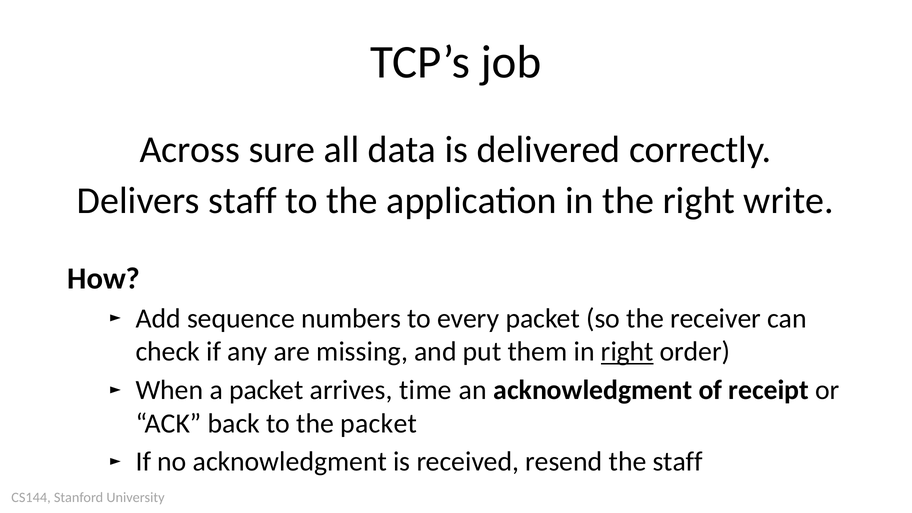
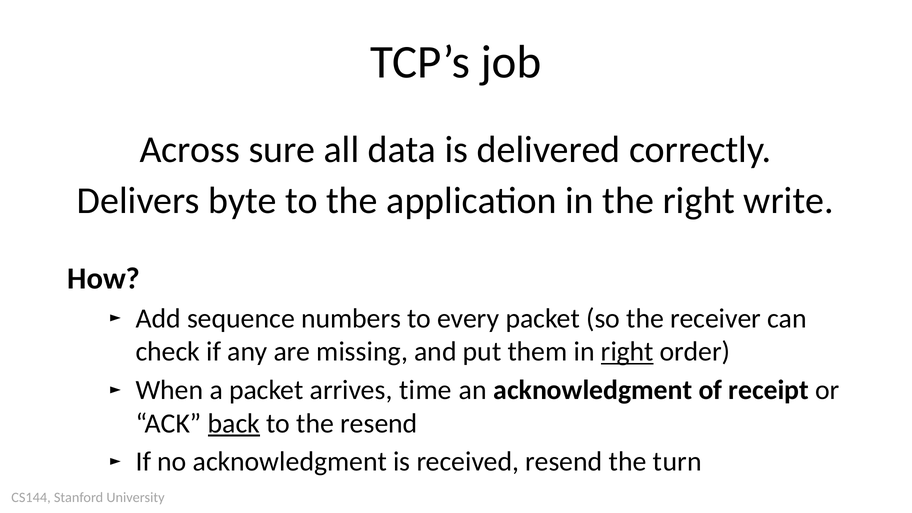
Delivers staff: staff -> byte (242, 201)
back underline: none -> present (234, 423)
the packet: packet -> resend (379, 423)
the staff: staff -> turn (677, 462)
